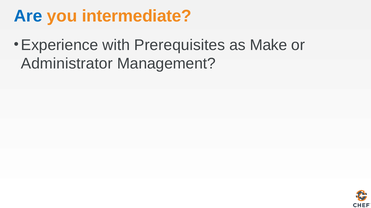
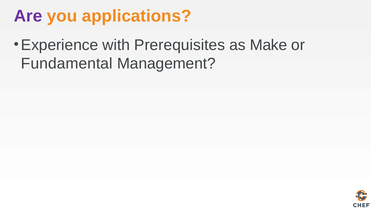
Are colour: blue -> purple (28, 16)
intermediate: intermediate -> applications (137, 16)
Administrator: Administrator -> Fundamental (67, 64)
